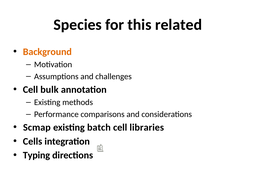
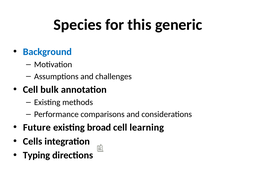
related: related -> generic (179, 25)
Background colour: orange -> blue (47, 52)
Scmap: Scmap -> Future (37, 127)
batch: batch -> broad (99, 127)
libraries: libraries -> learning (147, 127)
